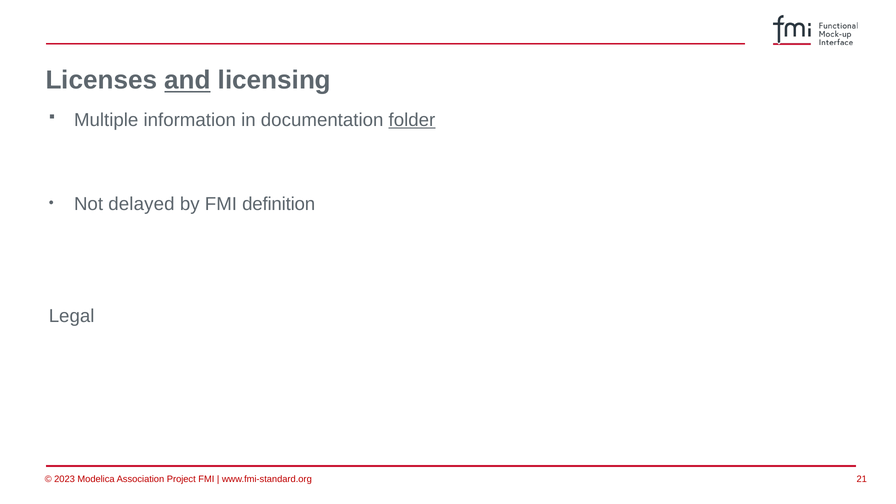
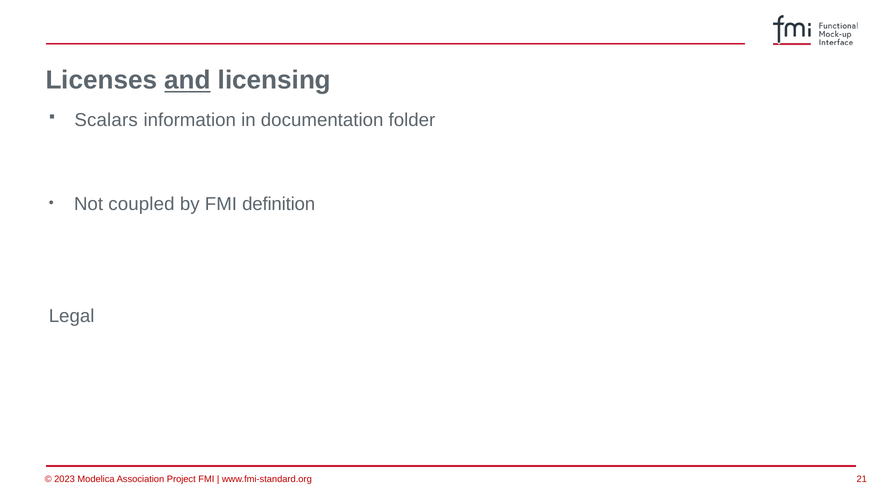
Multiple: Multiple -> Scalars (106, 120)
folder underline: present -> none (412, 120)
delayed: delayed -> coupled (141, 204)
